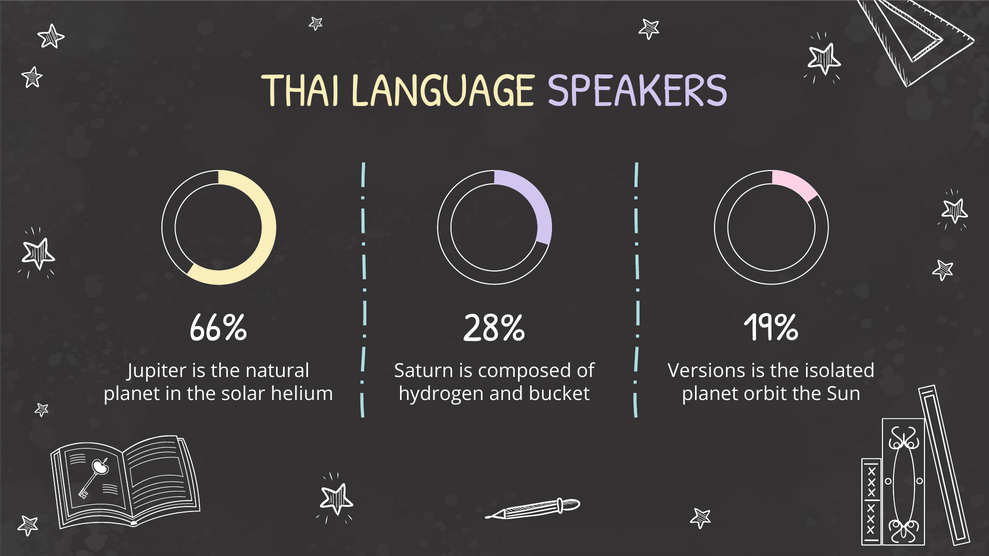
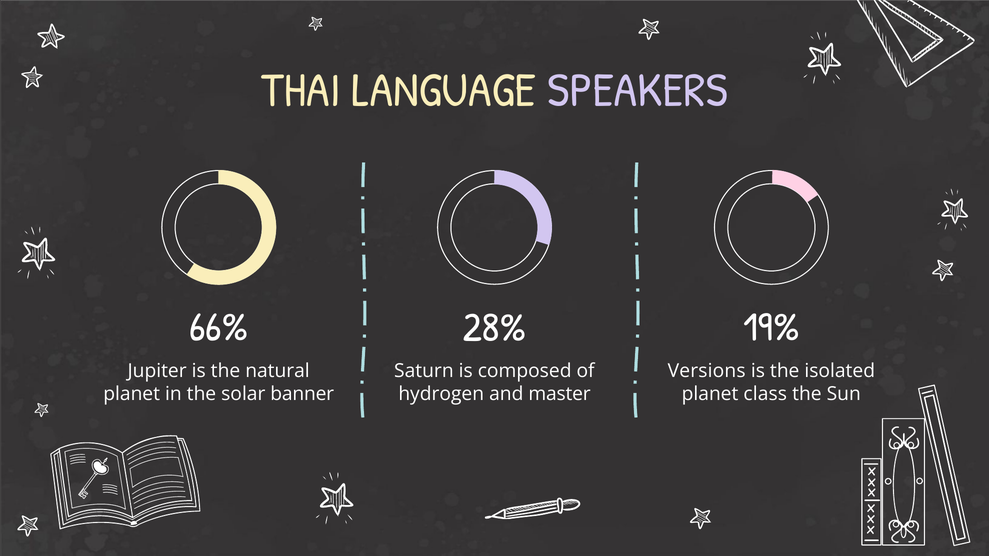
helium: helium -> banner (302, 394)
orbit: orbit -> class (765, 394)
bucket: bucket -> master (560, 394)
